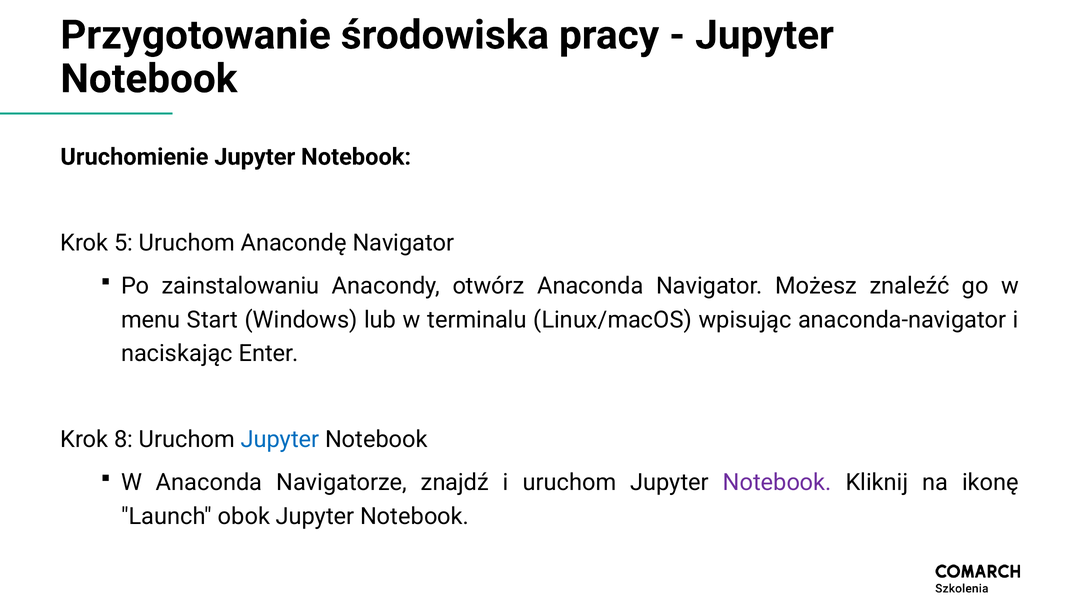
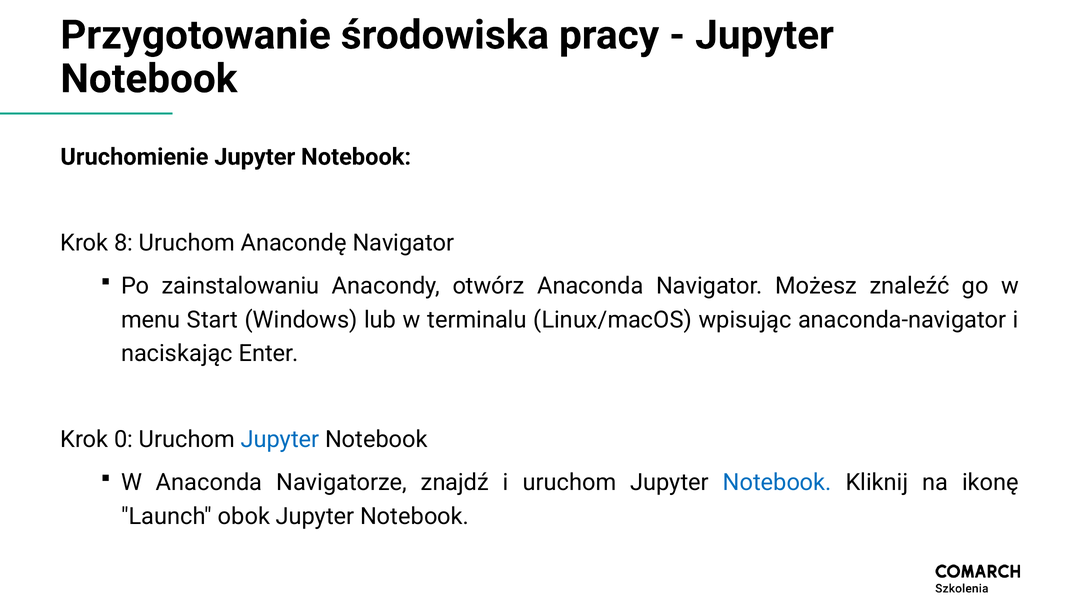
5: 5 -> 8 (124, 243)
8: 8 -> 0 (124, 440)
Notebook colour: purple -> blue (777, 483)
